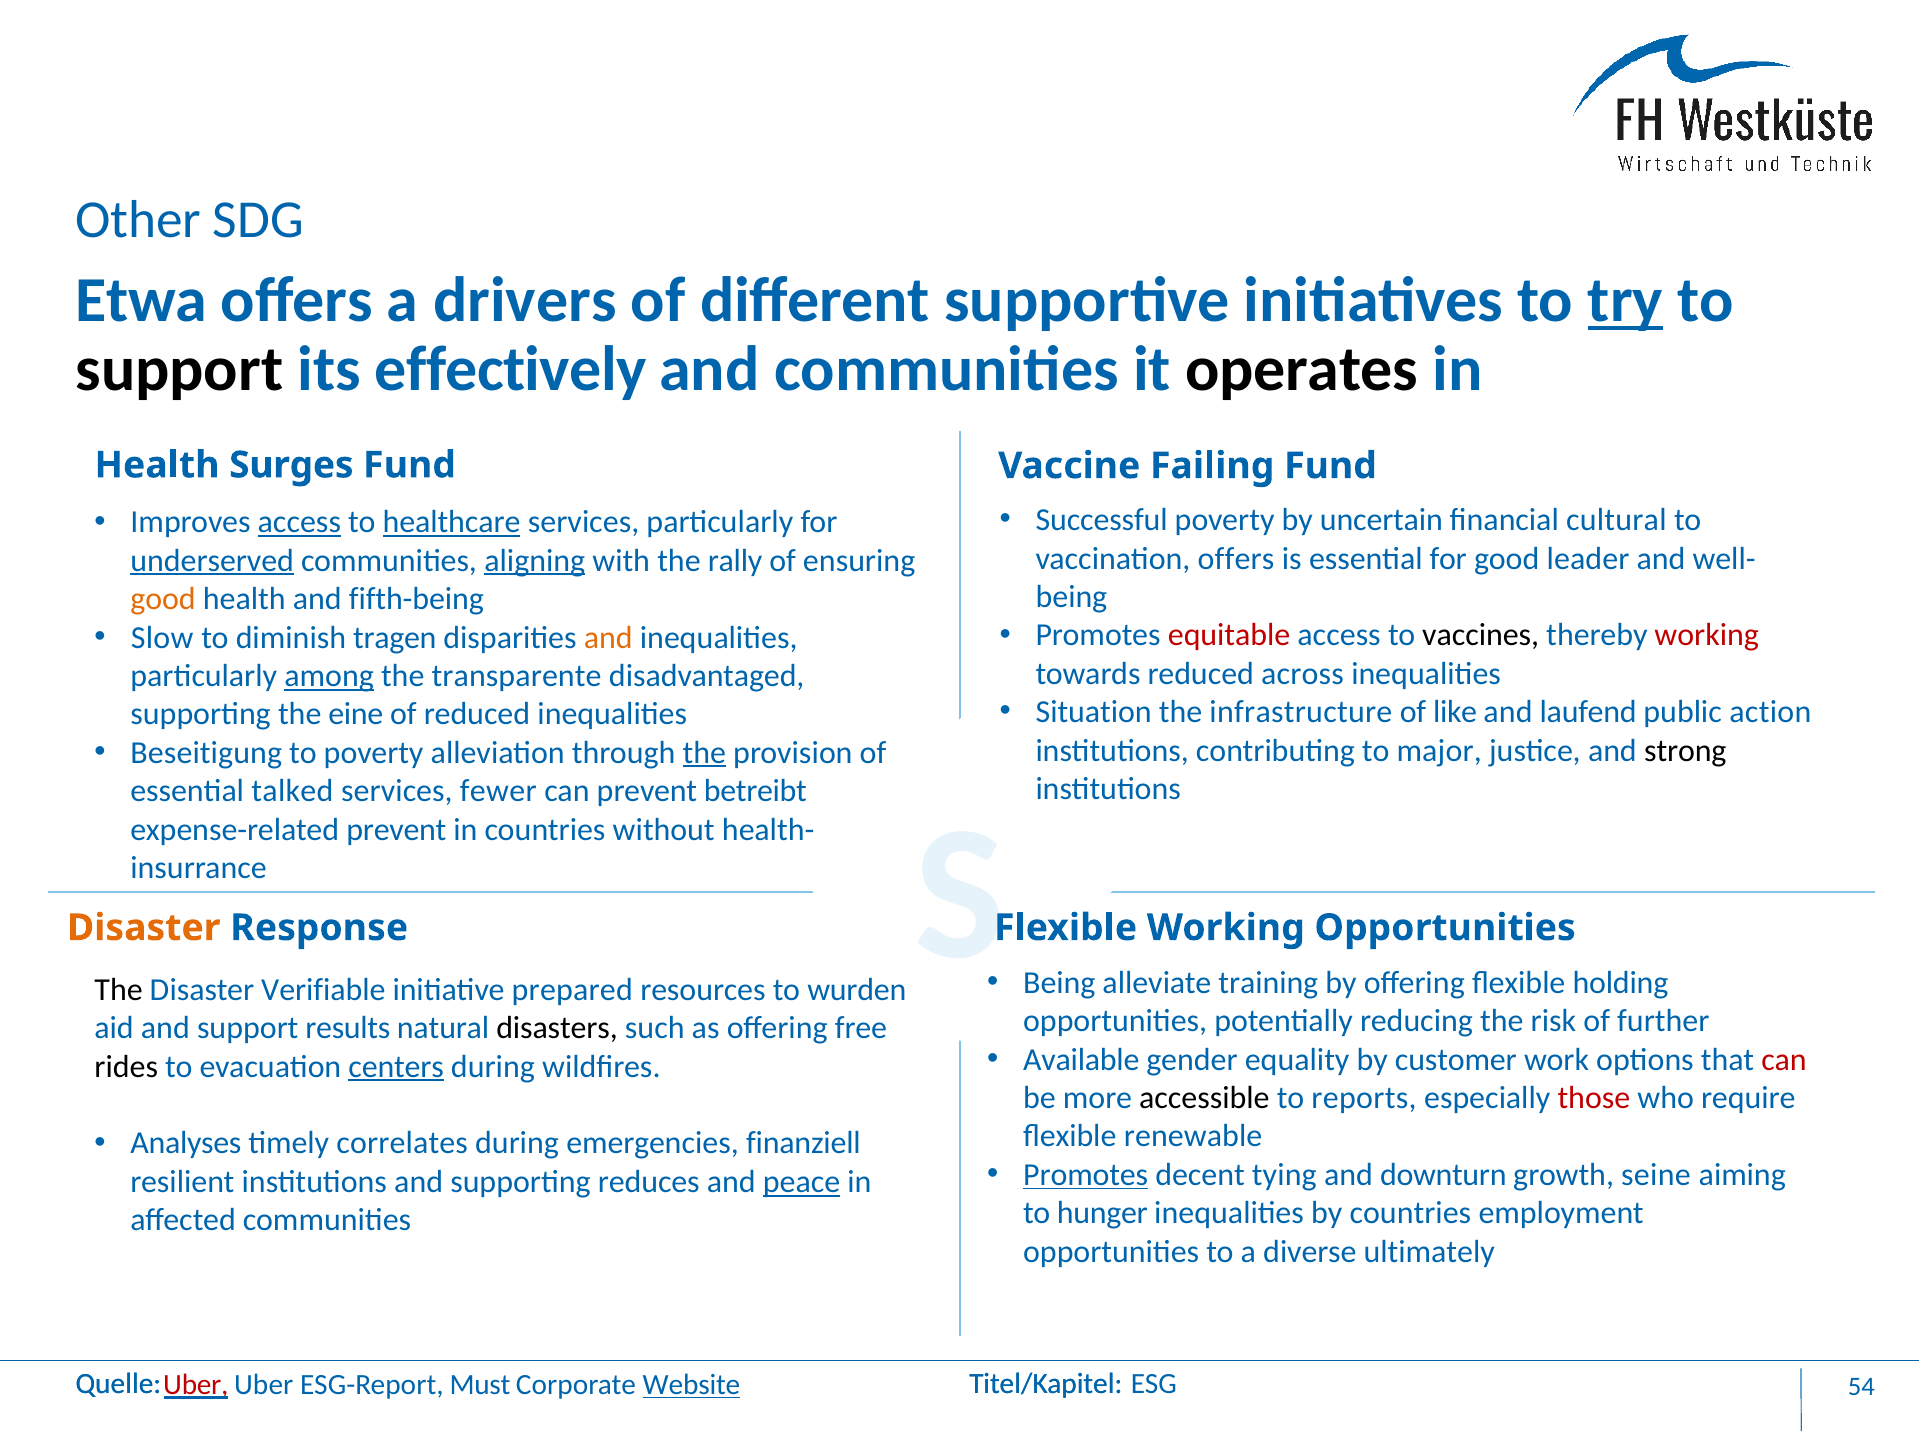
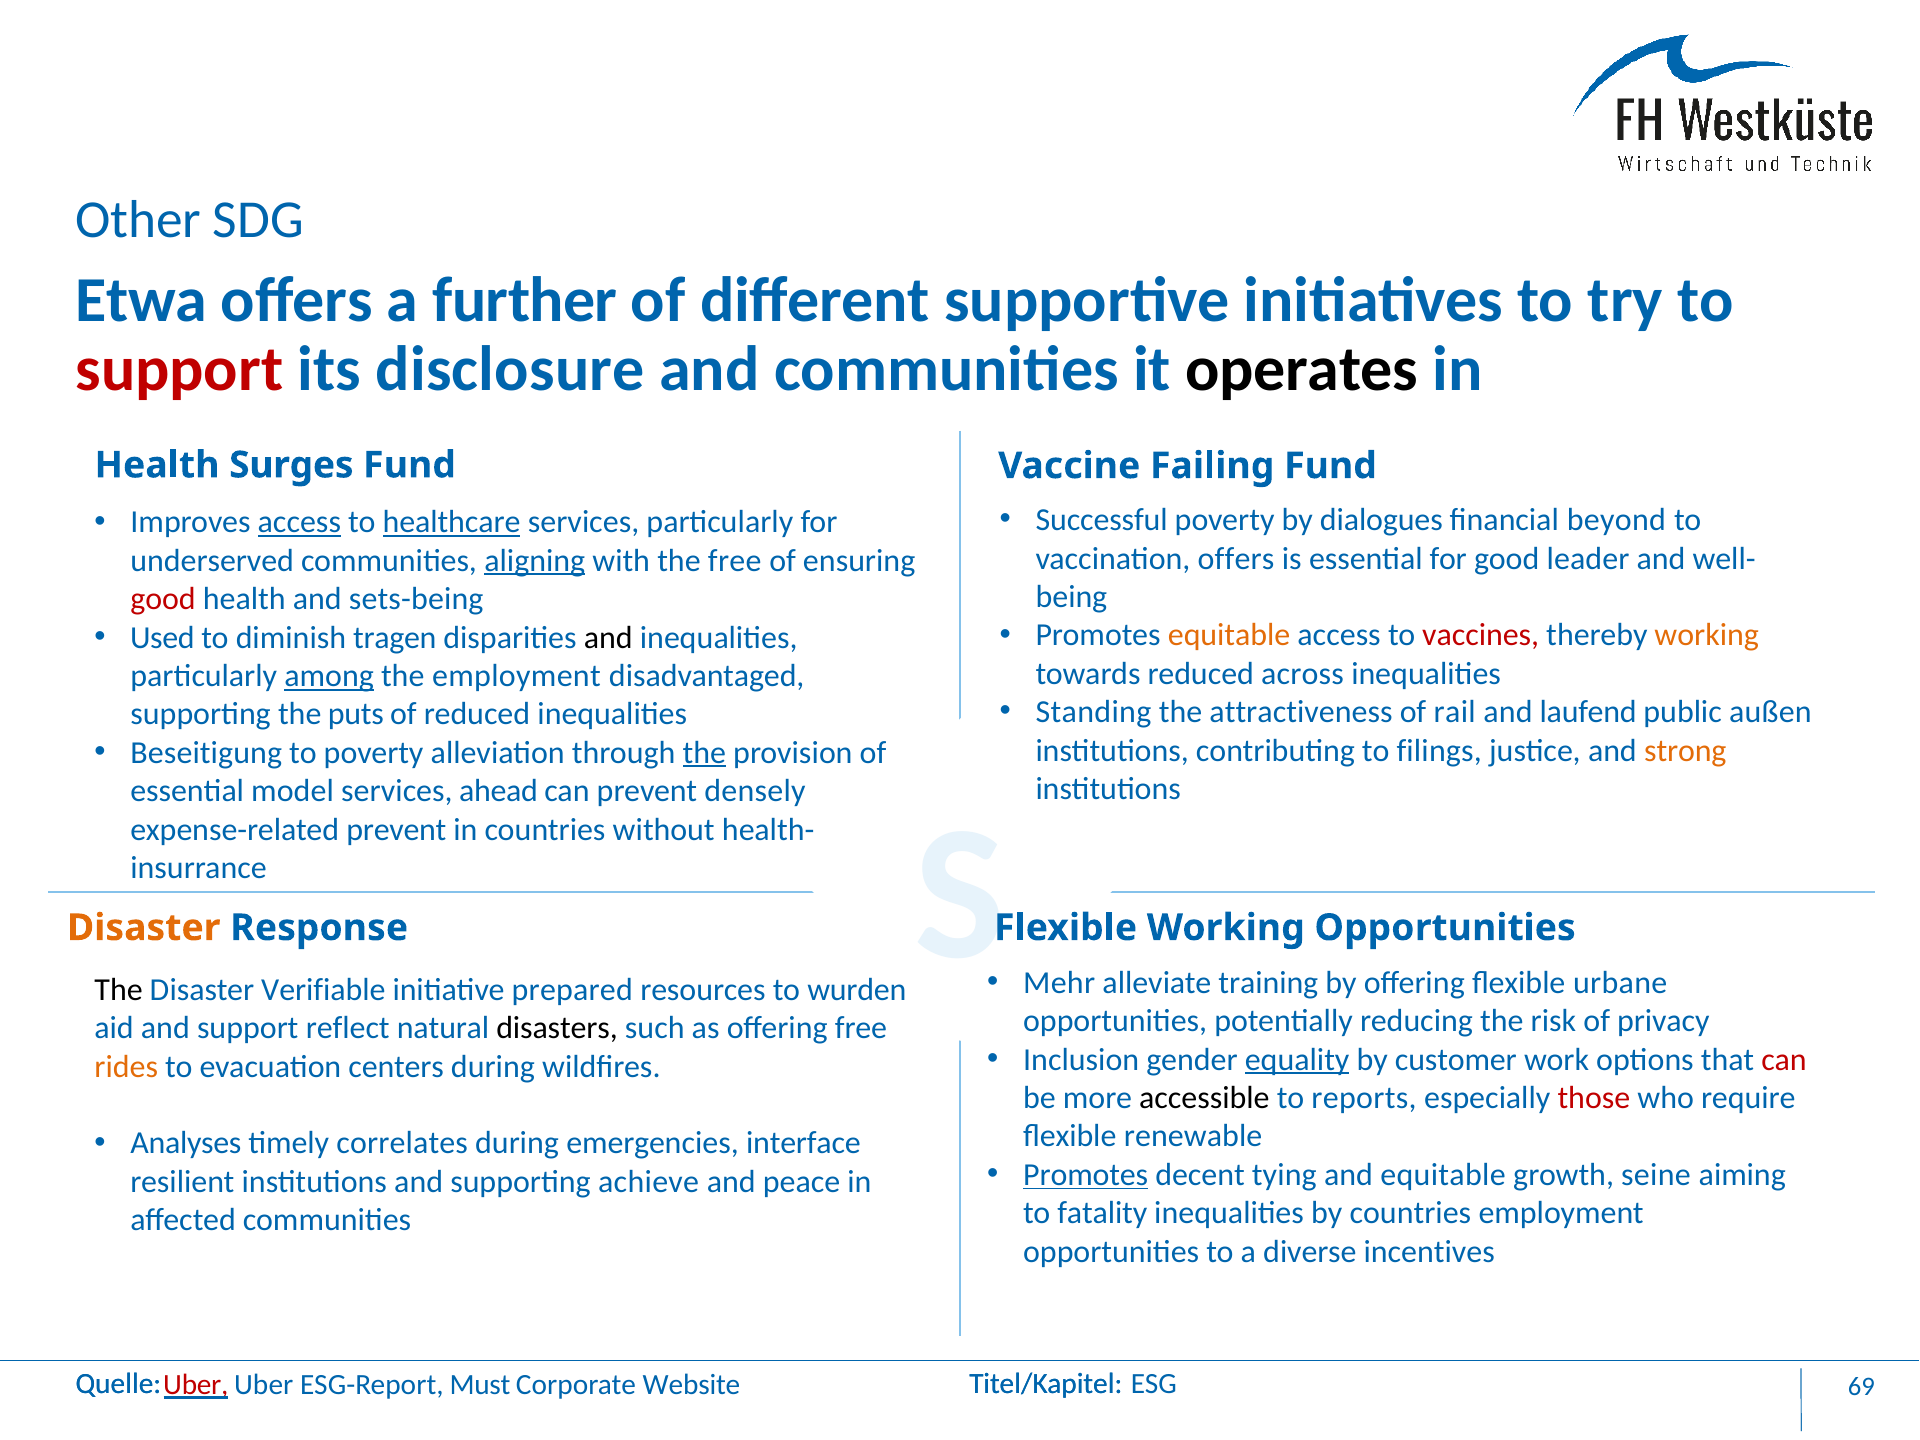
drivers: drivers -> further (525, 301)
try underline: present -> none (1625, 301)
support colour: black -> red (179, 370)
effectively: effectively -> disclosure (510, 370)
uncertain: uncertain -> dialogues (1381, 520)
cultural: cultural -> beyond (1616, 520)
underserved underline: present -> none (212, 561)
the rally: rally -> free (735, 561)
good colour: orange -> red (163, 599)
fifth-being: fifth-being -> sets-being (416, 599)
equitable colour: red -> orange (1229, 635)
vaccines colour: black -> red (1481, 635)
working colour: red -> orange (1707, 635)
Slow: Slow -> Used (162, 637)
and colour: orange -> black (608, 637)
the transparente: transparente -> employment (516, 676)
Situation: Situation -> Standing (1094, 712)
infrastructure: infrastructure -> attractiveness (1301, 712)
like: like -> rail (1455, 712)
action: action -> außen (1770, 712)
eine: eine -> puts (356, 714)
major: major -> filings (1439, 751)
strong colour: black -> orange (1685, 751)
talked: talked -> model (293, 791)
fewer: fewer -> ahead (499, 791)
betreibt: betreibt -> densely (755, 791)
Being: Being -> Mehr (1059, 983)
holding: holding -> urbane (1620, 983)
further: further -> privacy (1663, 1021)
results: results -> reflect (348, 1028)
Available: Available -> Inclusion (1081, 1060)
equality underline: none -> present (1297, 1060)
rides colour: black -> orange (126, 1067)
centers underline: present -> none (396, 1067)
finanziell: finanziell -> interface (803, 1143)
and downturn: downturn -> equitable (1443, 1175)
reduces: reduces -> achieve (649, 1182)
peace underline: present -> none (802, 1182)
hunger: hunger -> fatality (1102, 1213)
ultimately: ultimately -> incentives (1429, 1252)
54: 54 -> 69 (1861, 1386)
Website underline: present -> none (692, 1385)
